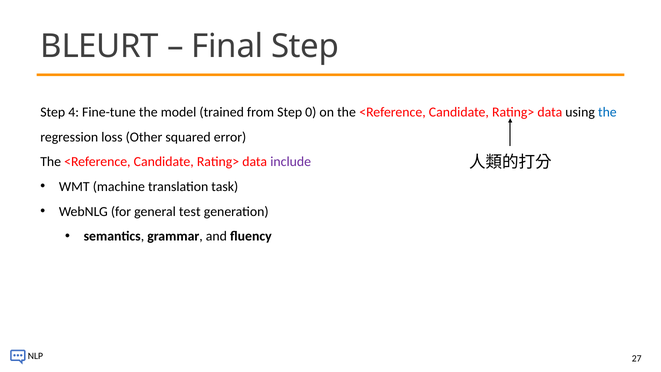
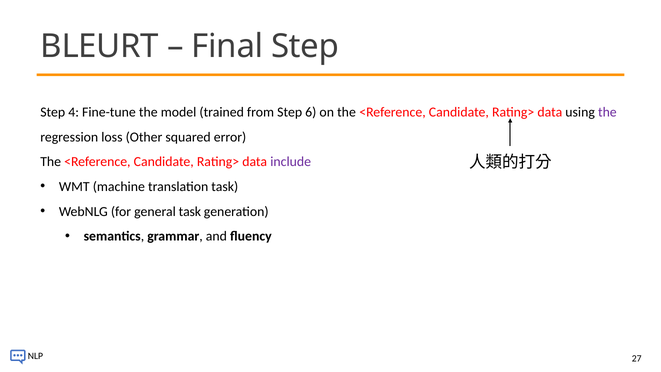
0: 0 -> 6 (311, 112)
the colour: blue -> purple (607, 112)
general test: test -> task (190, 211)
